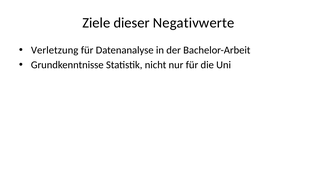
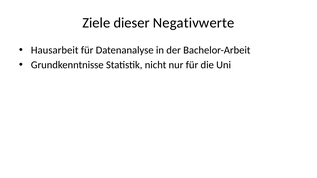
Verletzung: Verletzung -> Hausarbeit (55, 50)
